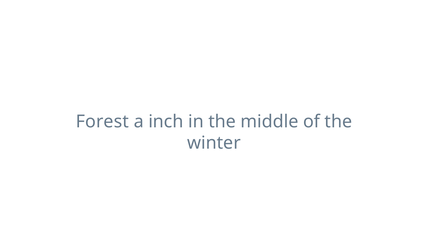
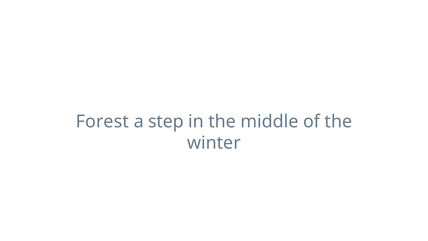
inch: inch -> step (166, 121)
